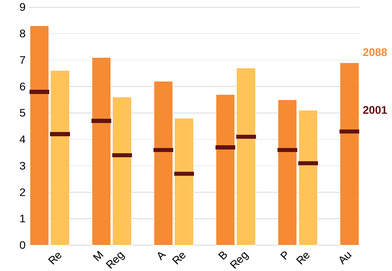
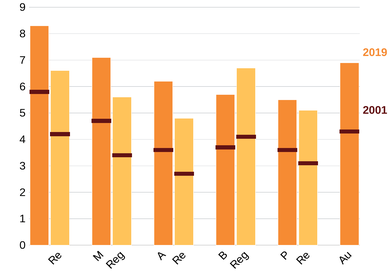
2088: 2088 -> 2019 (375, 53)
